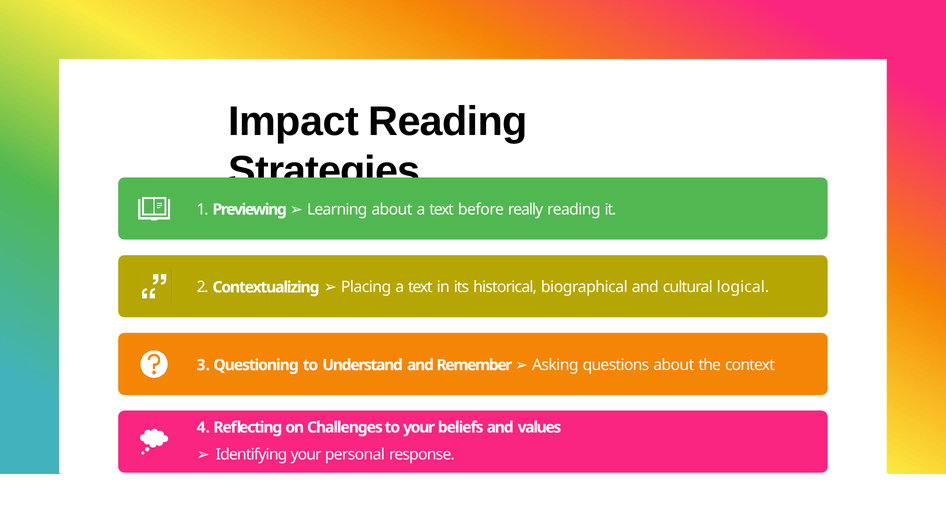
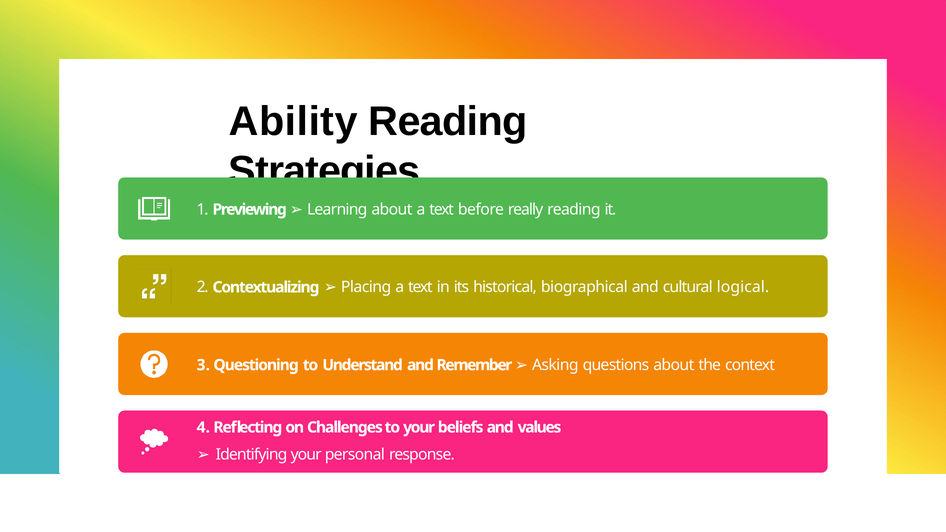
Impact: Impact -> Ability (293, 122)
